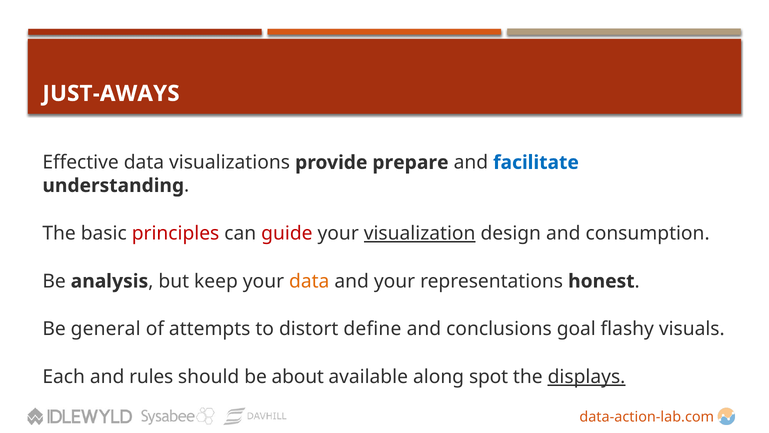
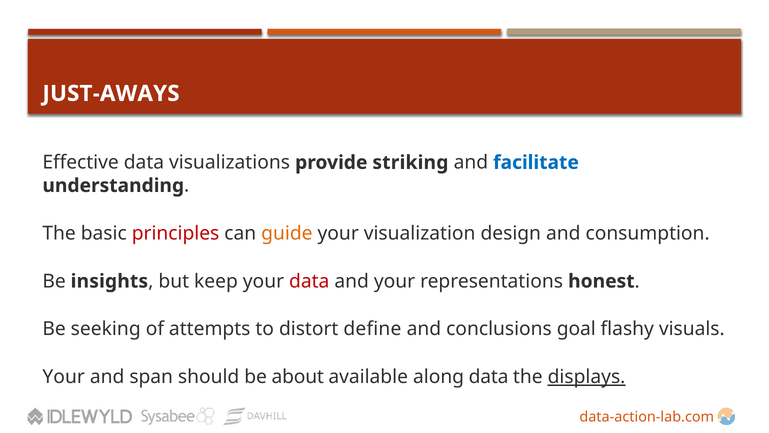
prepare: prepare -> striking (410, 162)
guide colour: red -> orange (287, 233)
visualization underline: present -> none (420, 233)
analysis: analysis -> insights (109, 281)
data colour: orange -> red (309, 281)
general: general -> seeking (106, 329)
Each: Each -> Your (64, 377)
rules: rules -> span (151, 377)
along spot: spot -> data (489, 377)
